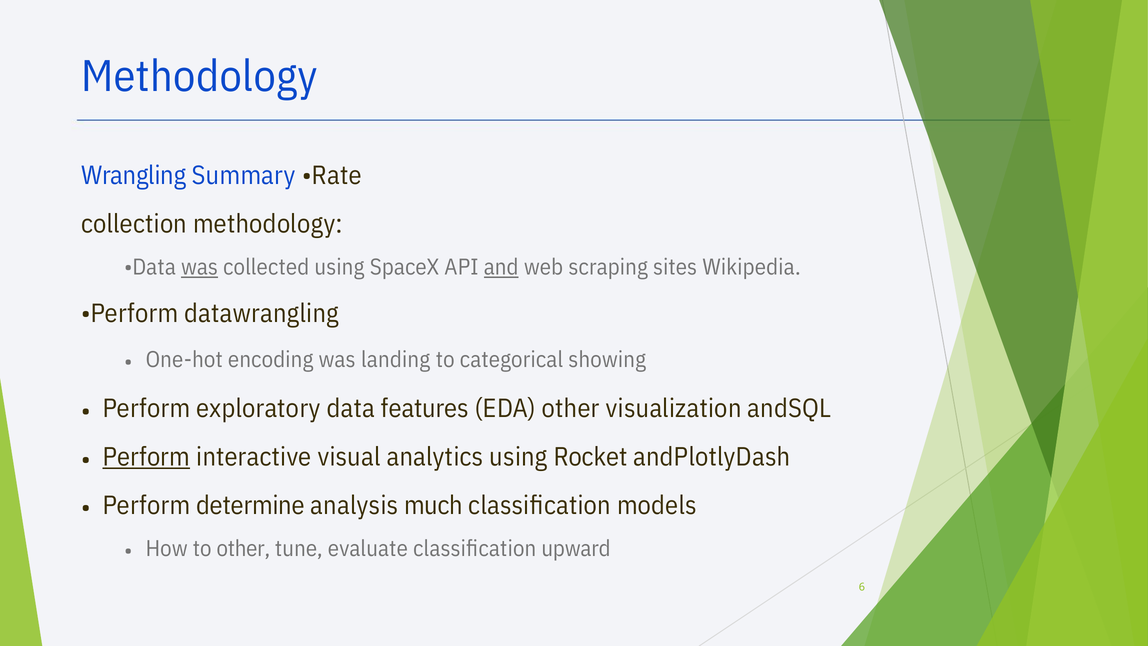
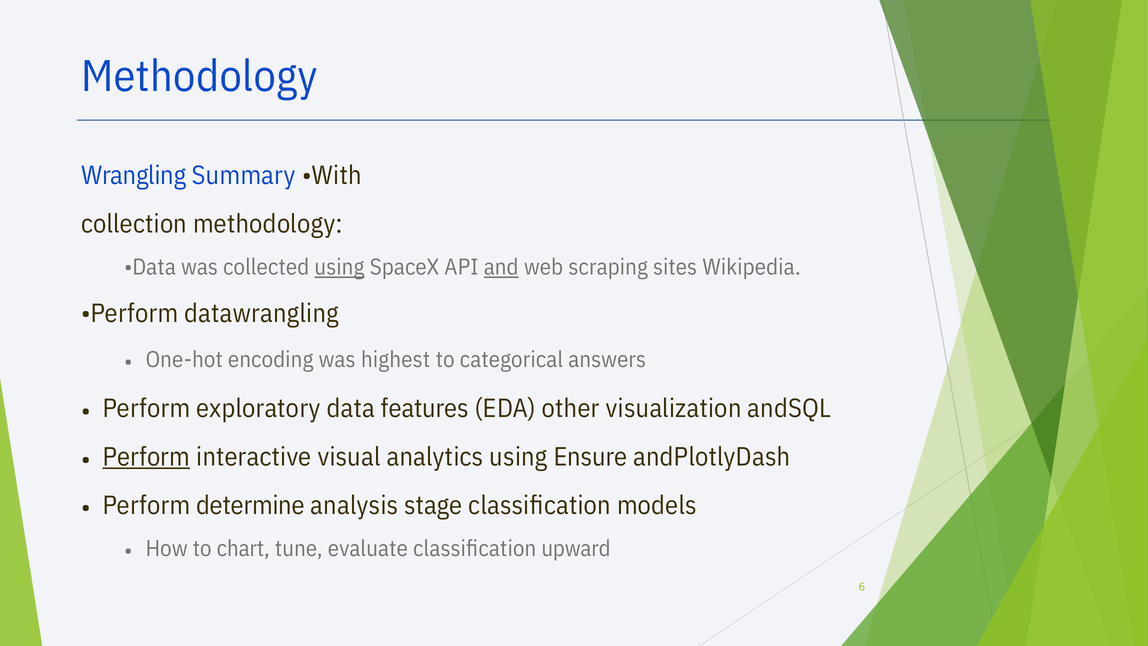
Rate: Rate -> With (332, 176)
was underline: present -> none (199, 267)
using underline: none -> present (339, 267)
landing: landing -> highest (396, 360)
showing: showing -> answers (607, 360)
Rocket: Rocket -> Ensure (590, 457)
much: much -> stage (433, 505)
to other: other -> chart (243, 549)
